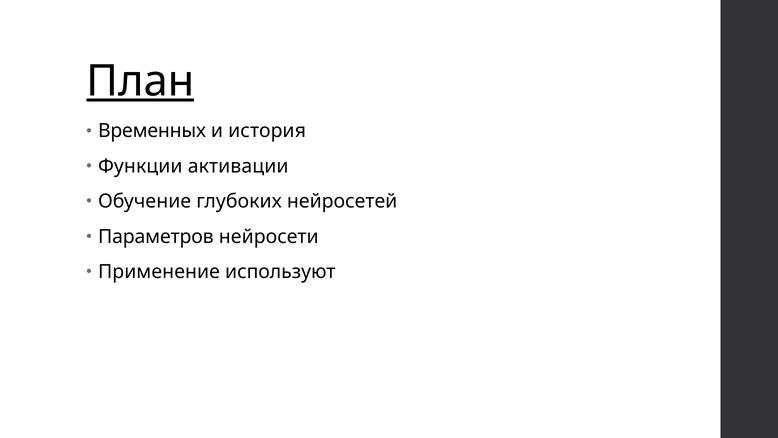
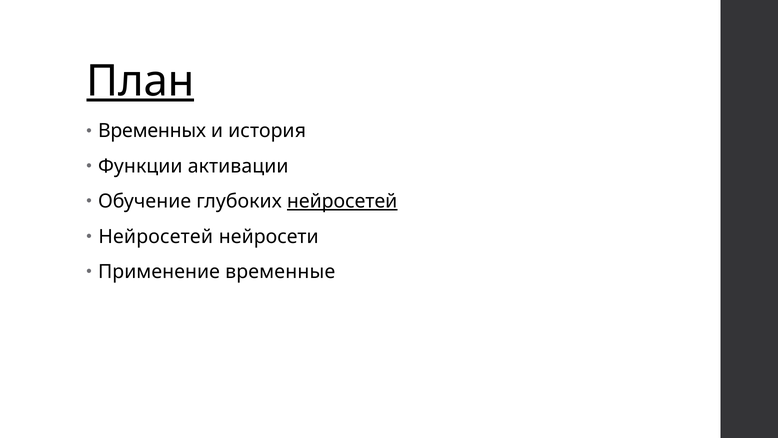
нейросетей underline: none -> present (342, 201)
Параметров: Параметров -> Нейросетей (156, 236)
используют: используют -> временные (280, 272)
